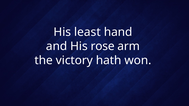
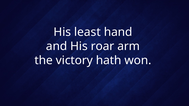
rose: rose -> roar (103, 46)
